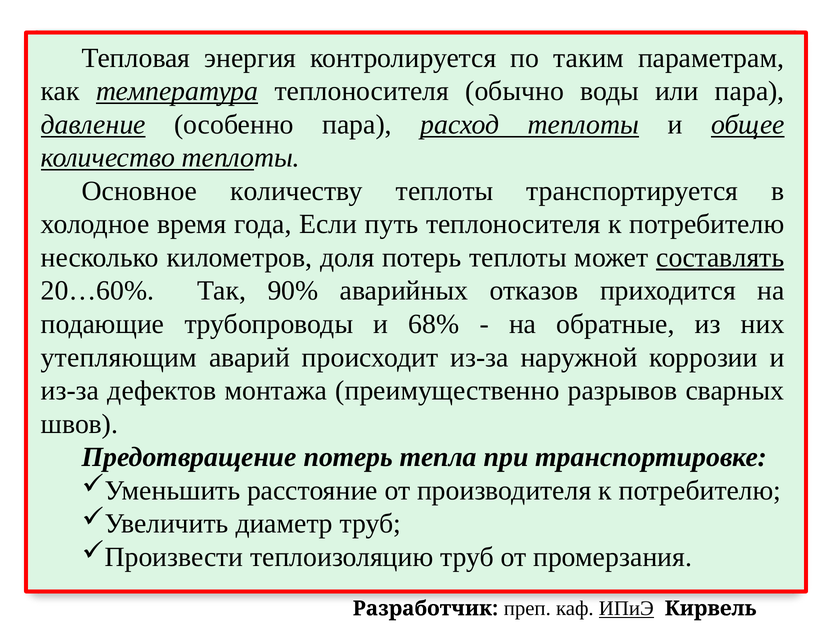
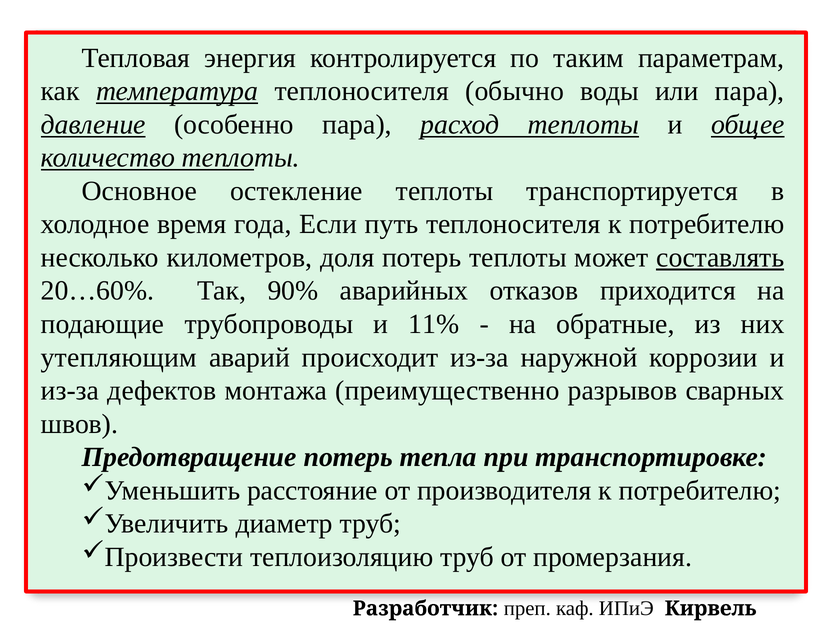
количеству: количеству -> остекление (297, 191)
68%: 68% -> 11% (434, 324)
ИПиЭ underline: present -> none (626, 608)
